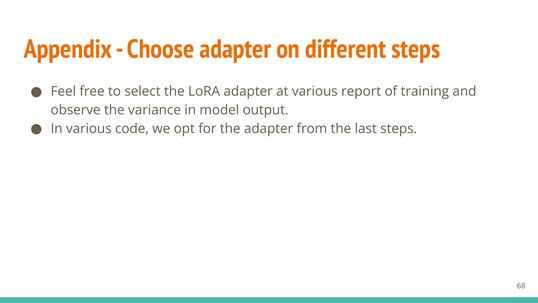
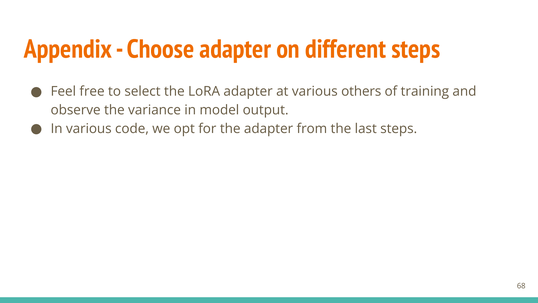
report: report -> others (361, 91)
